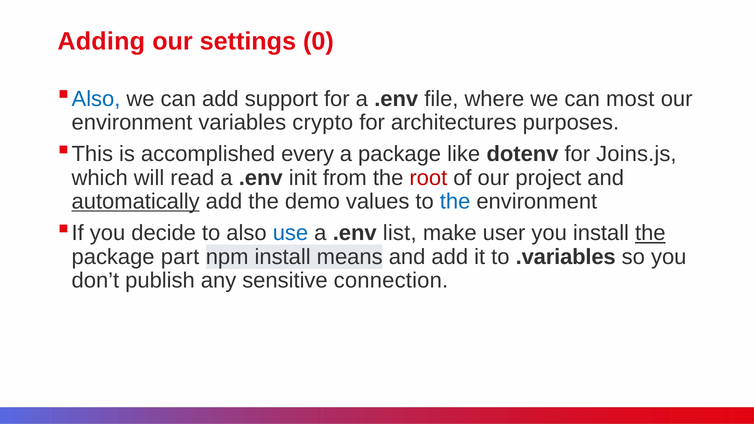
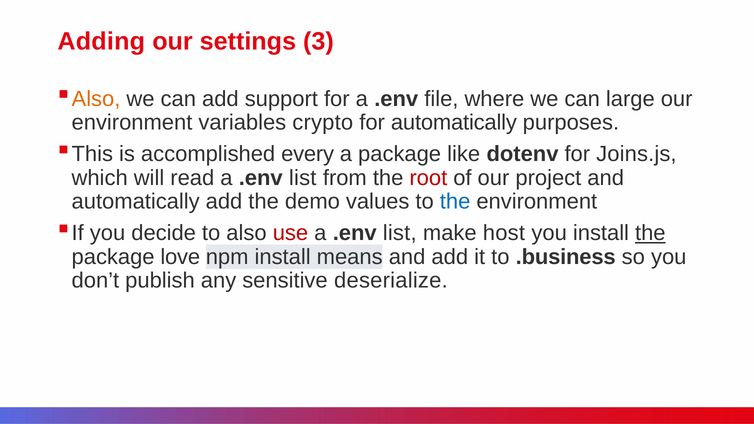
0: 0 -> 3 (318, 41)
Also colour: blue -> orange (96, 99)
most: most -> large (630, 99)
for architectures: architectures -> automatically (454, 123)
read a .env init: init -> list (303, 178)
automatically underline: present -> none (136, 202)
use colour: blue -> red (290, 233)
user: user -> host (504, 233)
part: part -> love (180, 257)
.variables: .variables -> .business (566, 257)
connection: connection -> deserialize (391, 281)
